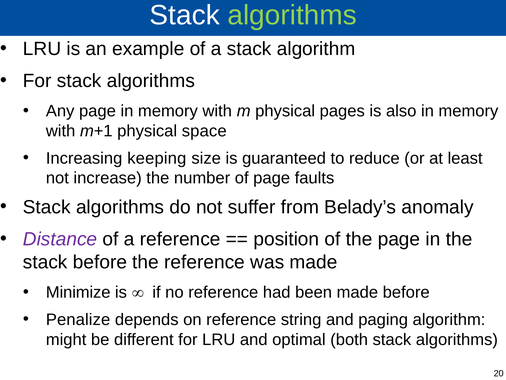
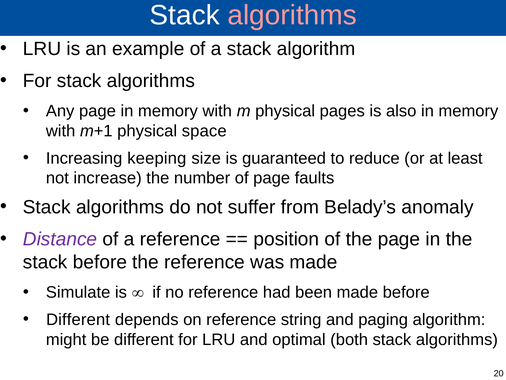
algorithms colour: light green -> pink (292, 15)
Minimize: Minimize -> Simulate (78, 292)
Penalize: Penalize -> Different (78, 319)
